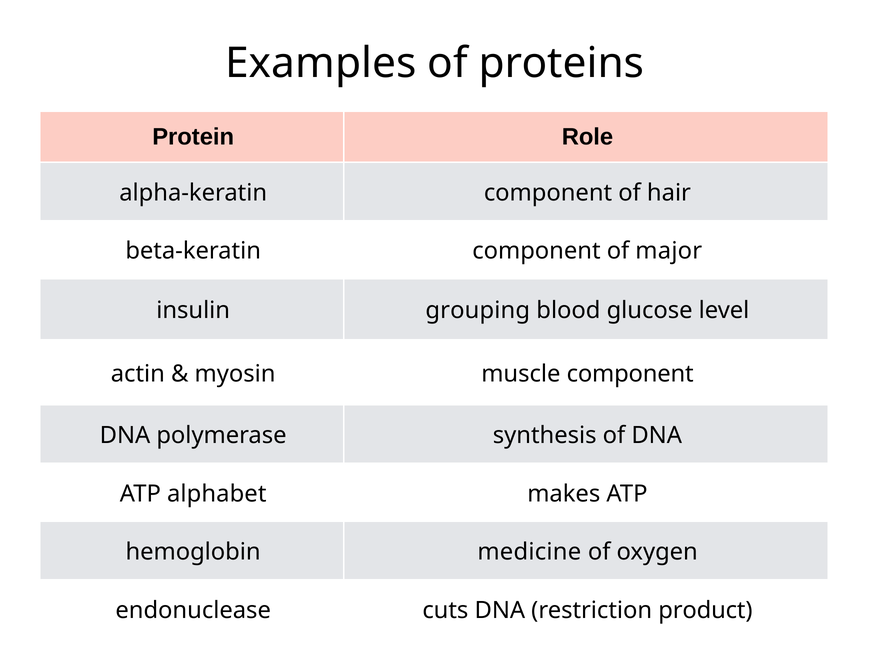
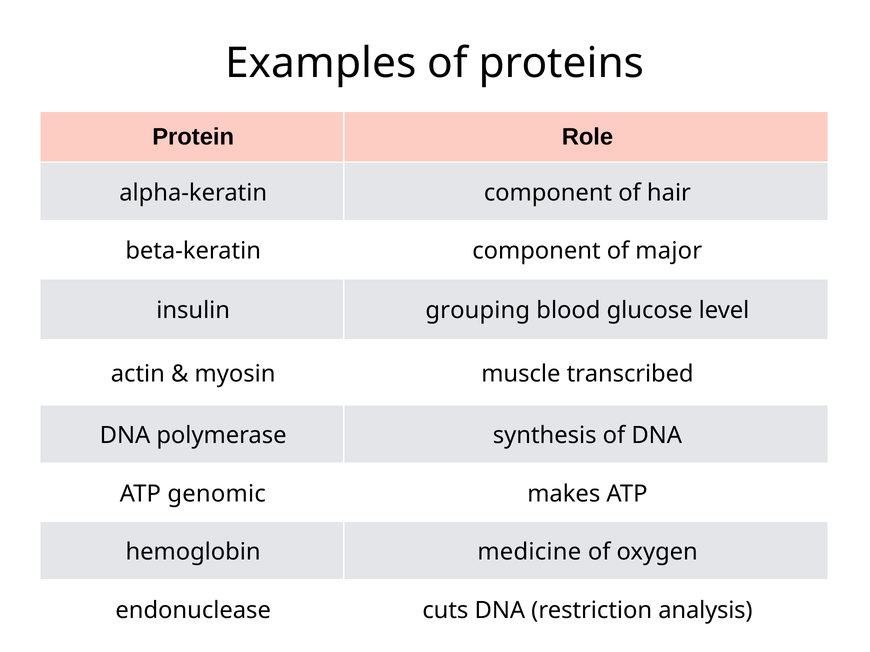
muscle component: component -> transcribed (630, 374)
alphabet: alphabet -> genomic (217, 494)
product: product -> analysis (705, 611)
